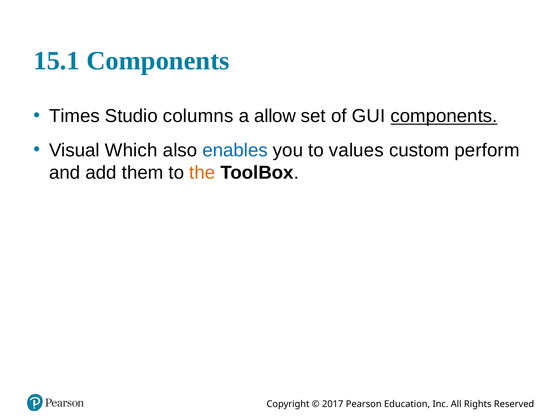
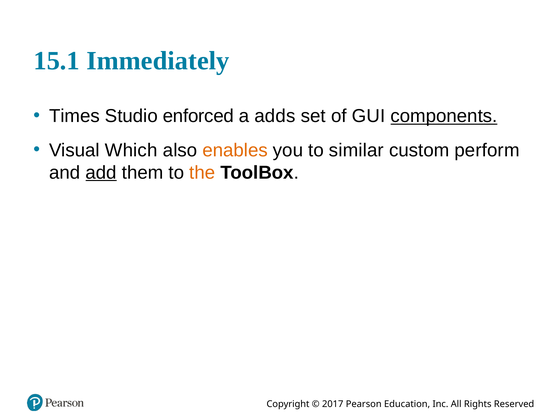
15.1 Components: Components -> Immediately (158, 61)
columns: columns -> enforced (198, 116)
allow: allow -> adds (275, 116)
enables colour: blue -> orange (235, 150)
values: values -> similar (356, 150)
add underline: none -> present (101, 173)
